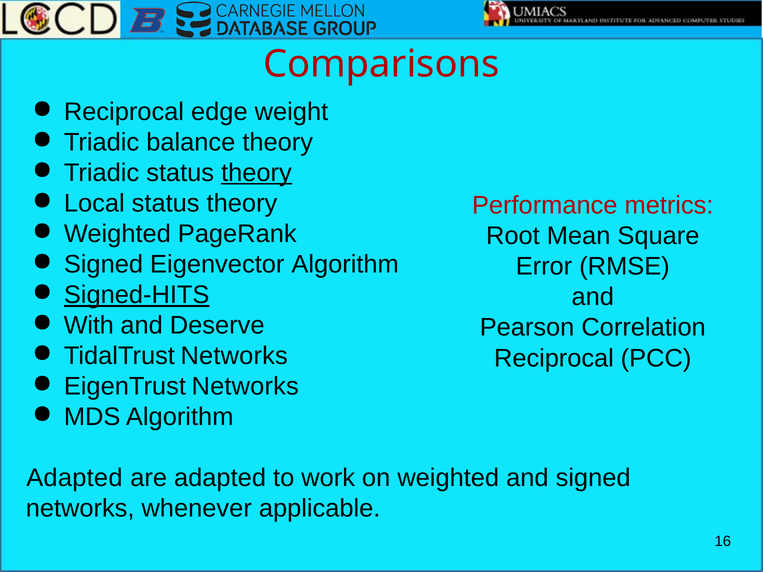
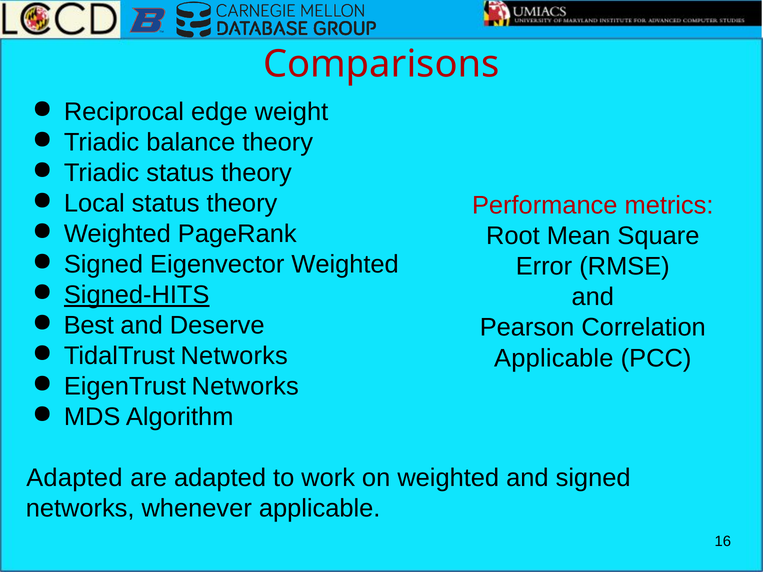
theory underline: present -> none (256, 173)
Eigenvector Algorithm: Algorithm -> Weighted (345, 265)
With: With -> Best (89, 326)
Reciprocal: Reciprocal -> Applicable (554, 358)
